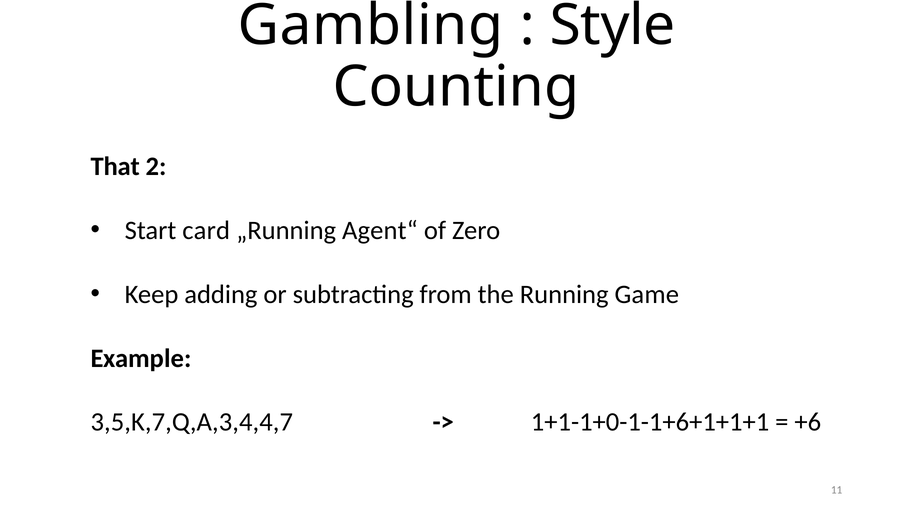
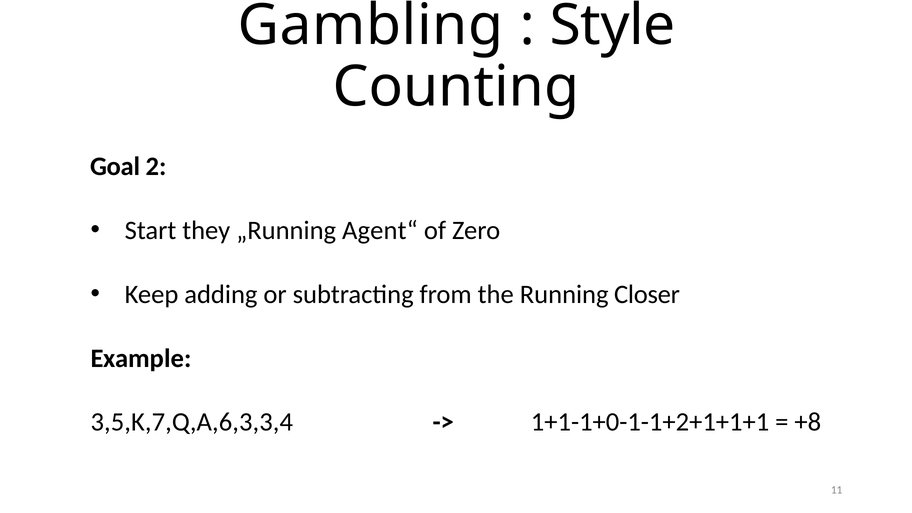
That: That -> Goal (115, 167)
card: card -> they (206, 231)
Game: Game -> Closer (647, 294)
3,5,K,7,Q,A,3,4,4,7: 3,5,K,7,Q,A,3,4,4,7 -> 3,5,K,7,Q,A,6,3,3,4 (192, 422)
1+1-1+0-1-1+6+1+1+1: 1+1-1+0-1-1+6+1+1+1 -> 1+1-1+0-1-1+2+1+1+1 (650, 422)
+6: +6 -> +8 (808, 422)
